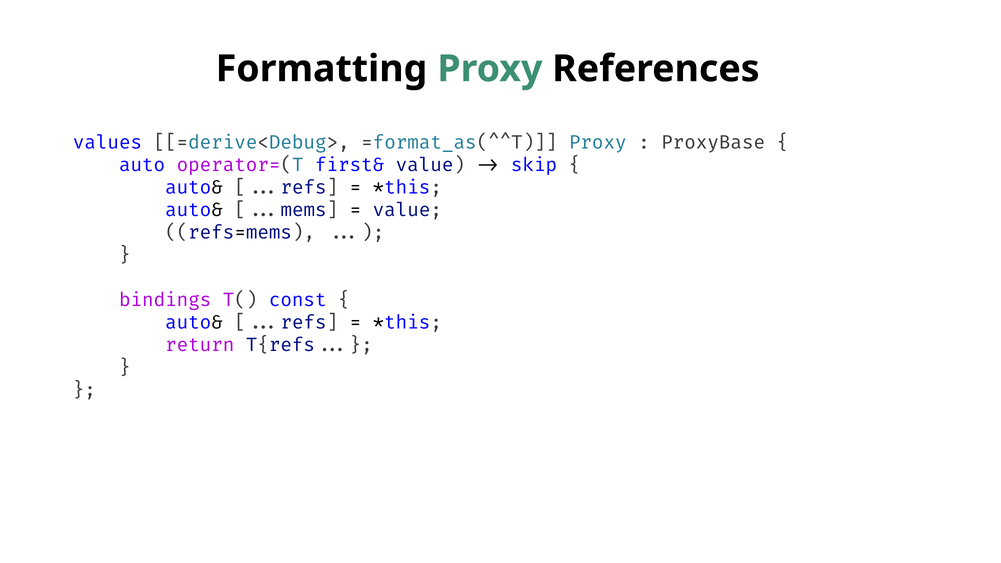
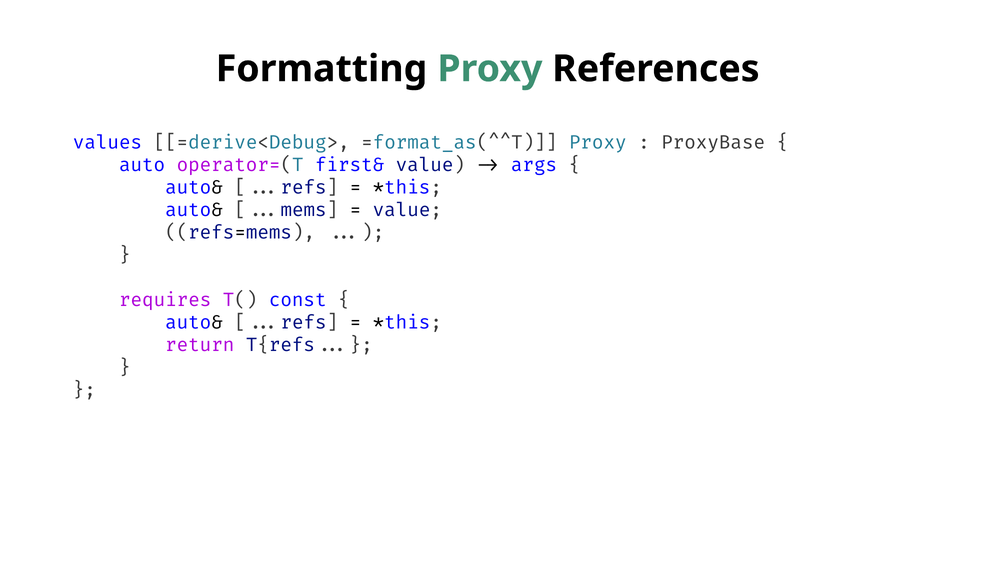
skip: skip -> args (534, 165)
bindings: bindings -> requires (165, 300)
